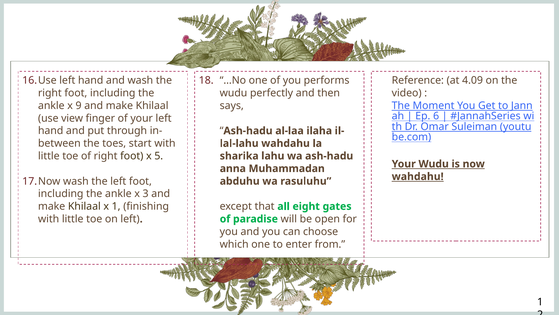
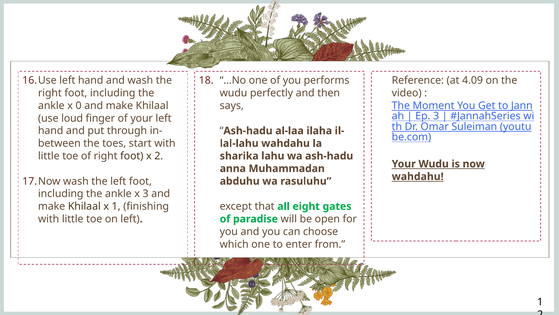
9: 9 -> 0 (79, 105)
Ep 6: 6 -> 3 (436, 116)
view: view -> loud (72, 118)
x 5: 5 -> 2 (159, 156)
